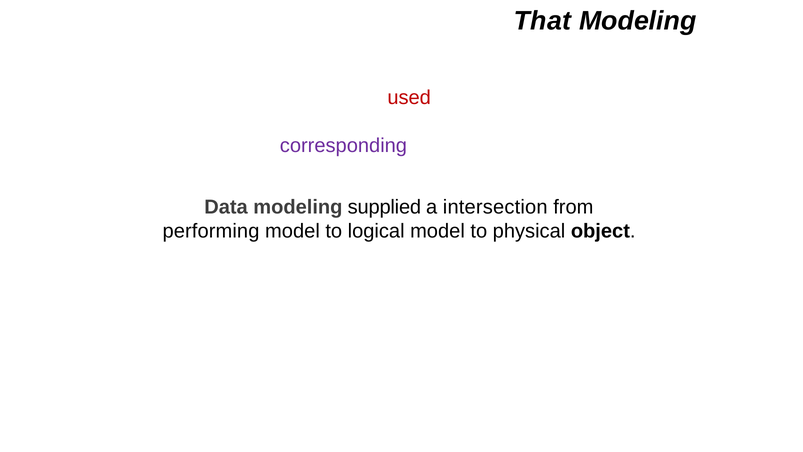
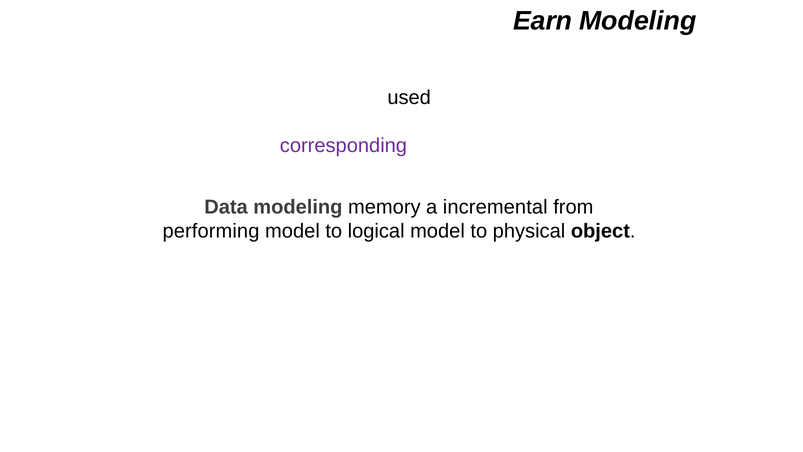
That: That -> Earn (543, 21)
used colour: red -> black (409, 97)
supplied: supplied -> memory (384, 207)
intersection: intersection -> incremental (495, 207)
